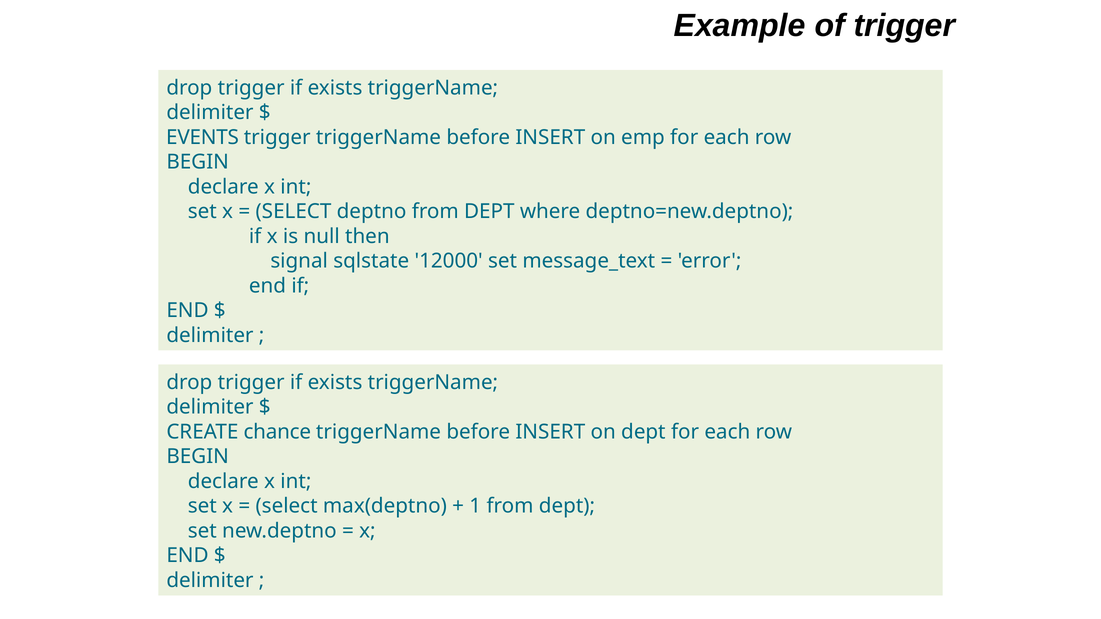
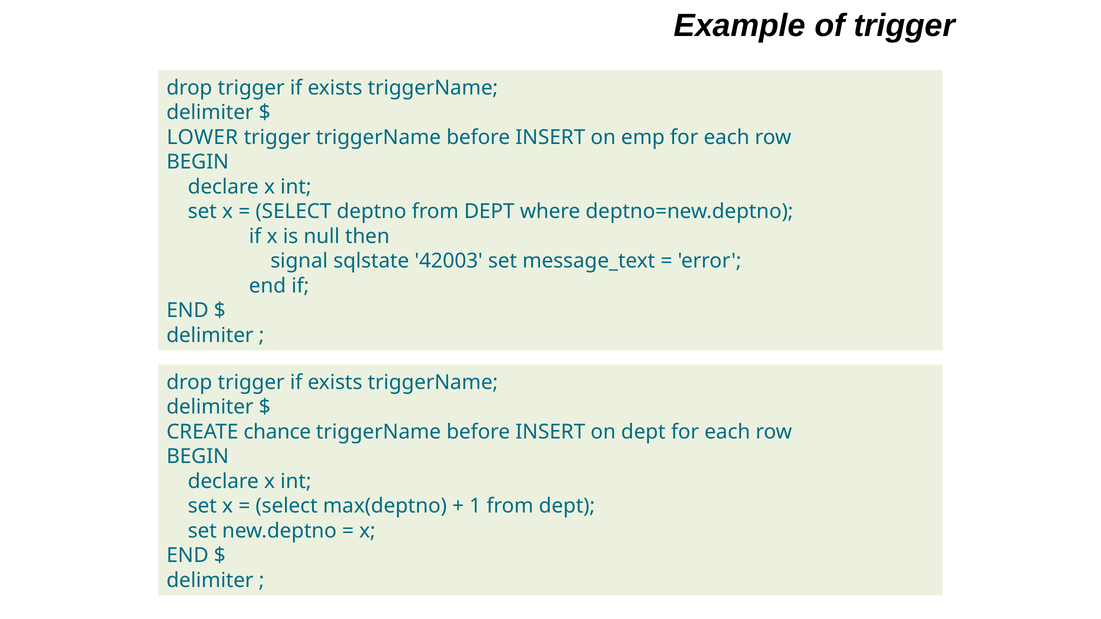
EVENTS: EVENTS -> LOWER (202, 137)
12000: 12000 -> 42003 (449, 261)
